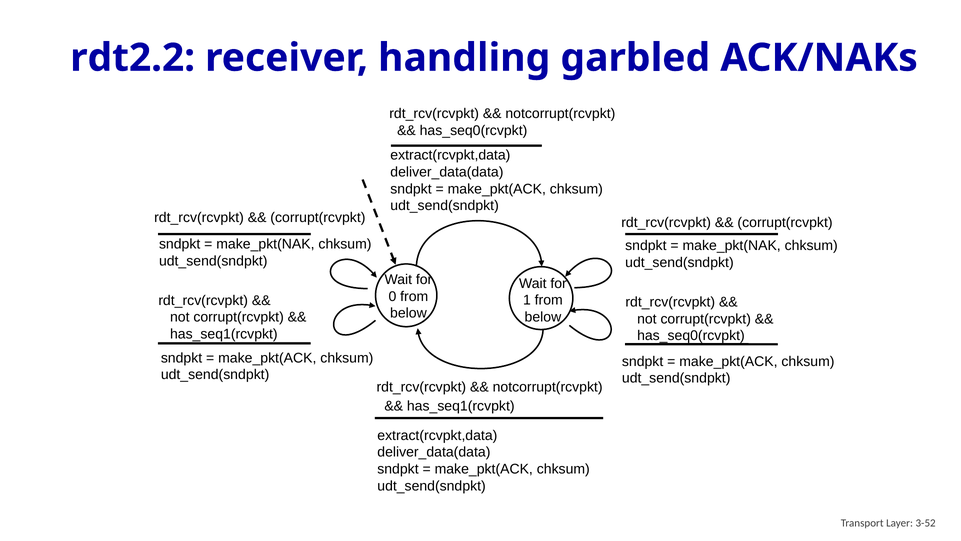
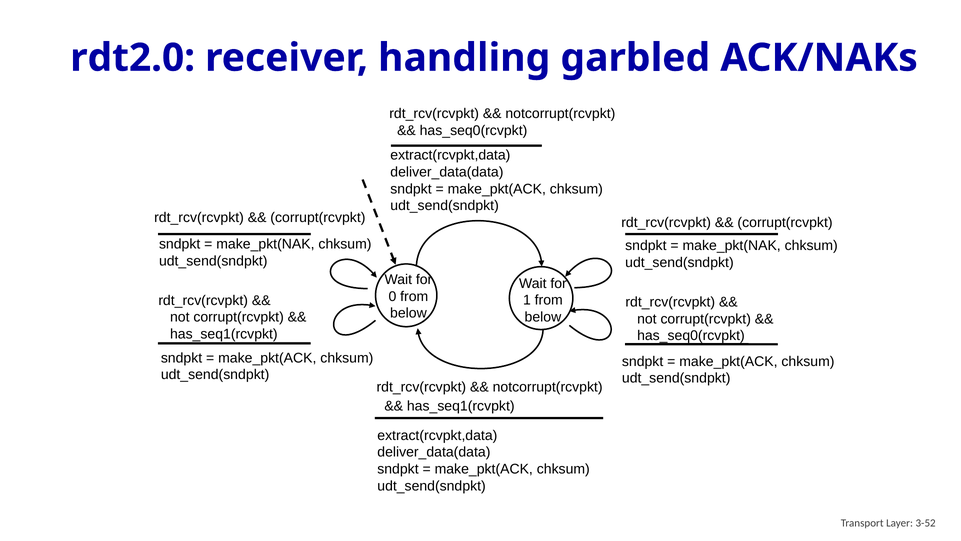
rdt2.2: rdt2.2 -> rdt2.0 (133, 58)
